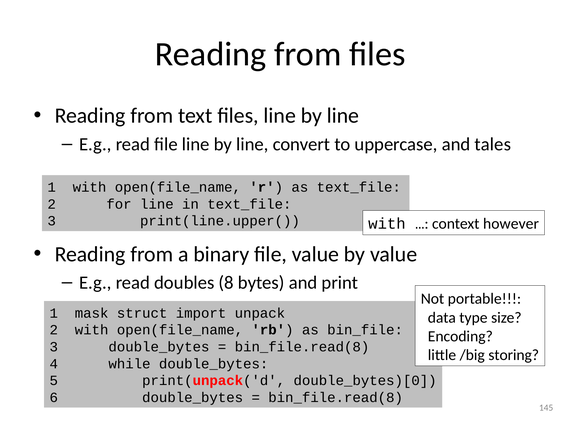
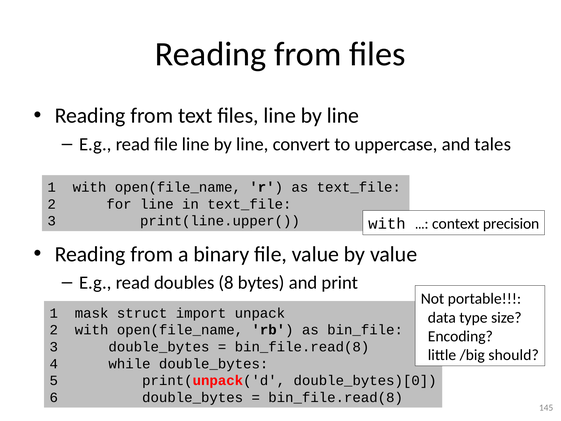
however: however -> precision (511, 224)
storing: storing -> should (514, 355)
